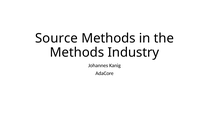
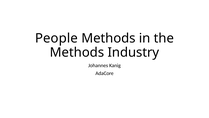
Source: Source -> People (56, 38)
